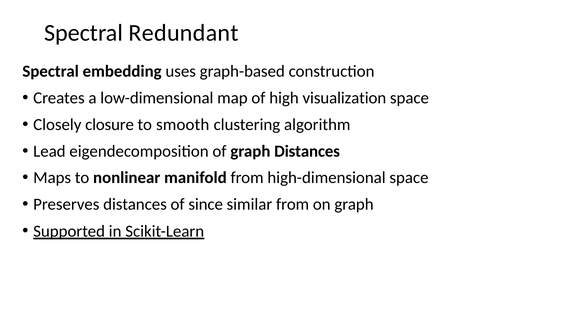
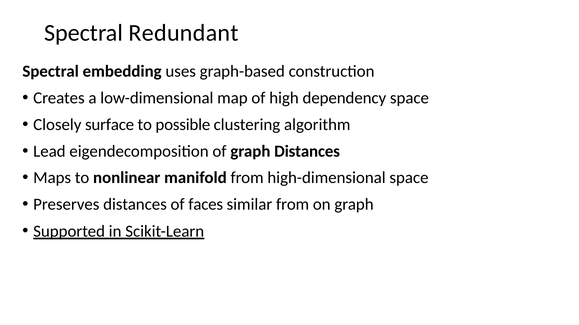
visualization: visualization -> dependency (344, 98)
closure: closure -> surface (110, 125)
smooth: smooth -> possible (183, 125)
since: since -> faces (206, 205)
